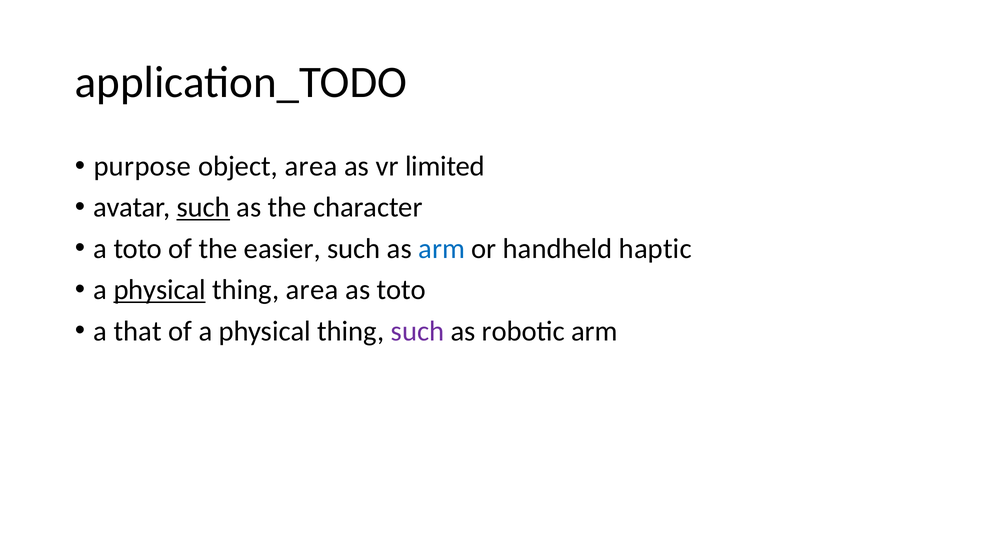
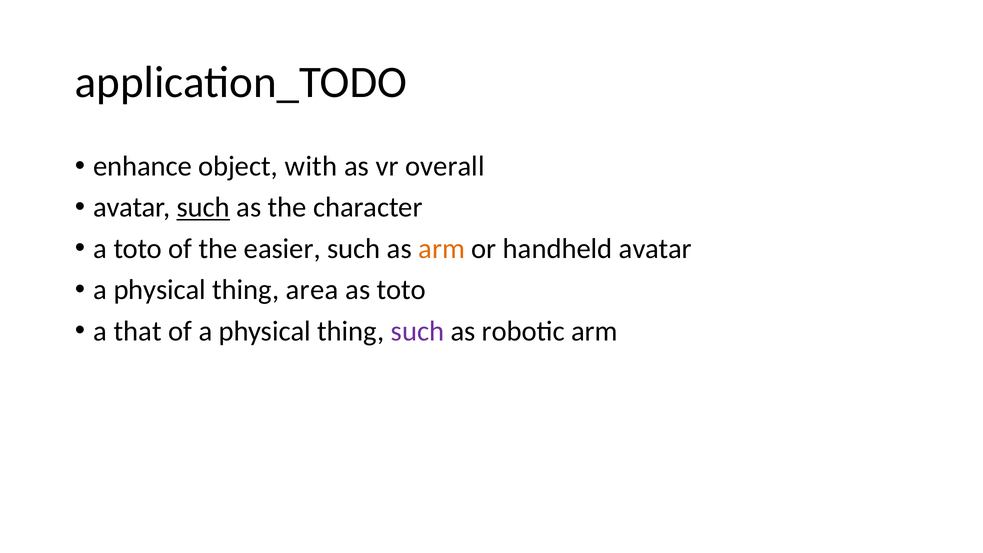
purpose: purpose -> enhance (143, 166)
object area: area -> with (311, 166)
limited: limited -> overall (445, 166)
arm colour: blue -> orange (442, 249)
handheld haptic: haptic -> avatar (655, 249)
physical underline: present -> none (160, 290)
